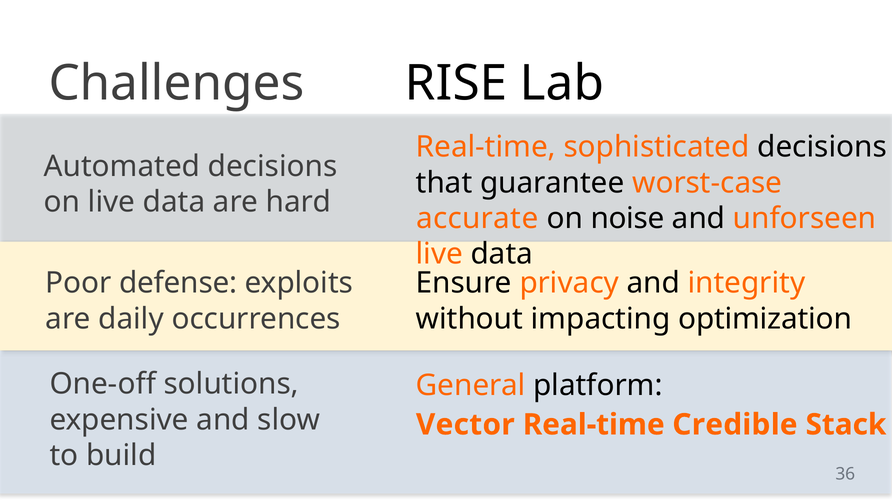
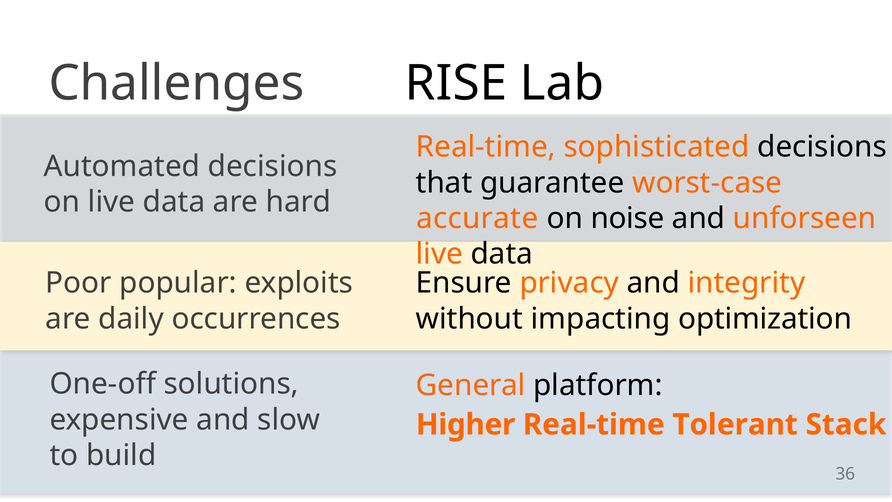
defense: defense -> popular (178, 283)
Vector: Vector -> Higher (466, 424)
Credible: Credible -> Tolerant (735, 424)
